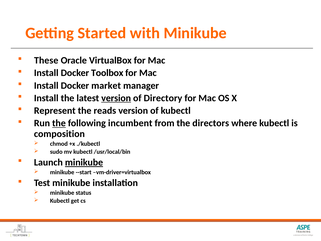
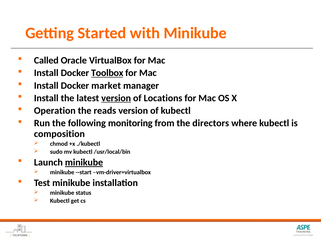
These: These -> Called (46, 60)
Toolbox underline: none -> present (107, 73)
Directory: Directory -> Locations (163, 98)
Represent: Represent -> Operation (55, 111)
the underline: present -> none (59, 123)
incumbent: incumbent -> monitoring (130, 123)
